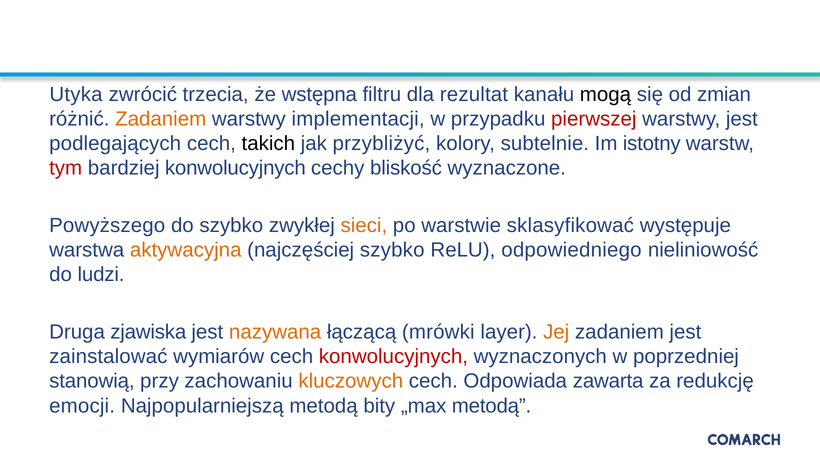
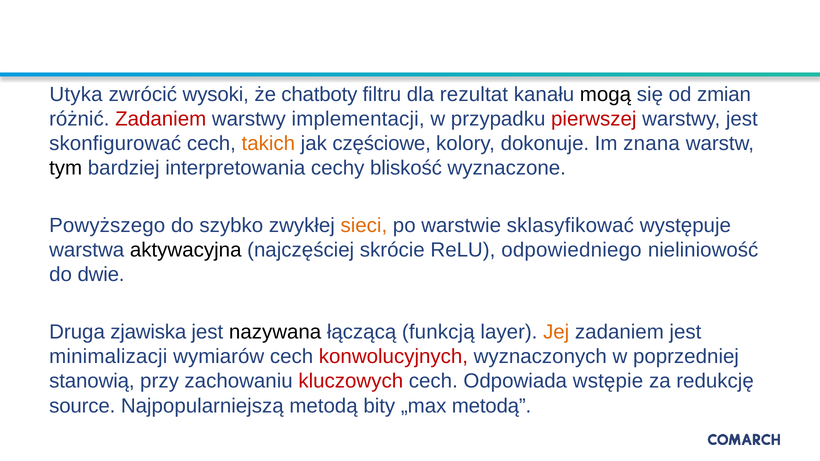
trzecia: trzecia -> wysoki (216, 94)
wstępna: wstępna -> chatboty (319, 94)
Zadaniem colour: orange -> red (161, 119)
podlegających: podlegających -> skonfigurować (115, 144)
takich colour: black -> orange (268, 144)
przybliżyć: przybliżyć -> częściowe (382, 144)
subtelnie: subtelnie -> dokonuje (545, 144)
istotny: istotny -> znana (652, 144)
tym colour: red -> black (66, 168)
bardziej konwolucyjnych: konwolucyjnych -> interpretowania (235, 168)
aktywacyjna colour: orange -> black (186, 250)
najczęściej szybko: szybko -> skrócie (392, 250)
ludzi: ludzi -> dwie (101, 275)
nazywana colour: orange -> black (275, 332)
mrówki: mrówki -> funkcją (438, 332)
zainstalować: zainstalować -> minimalizacji (108, 357)
kluczowych colour: orange -> red (351, 381)
zawarta: zawarta -> wstępie (608, 381)
emocji: emocji -> source (82, 406)
